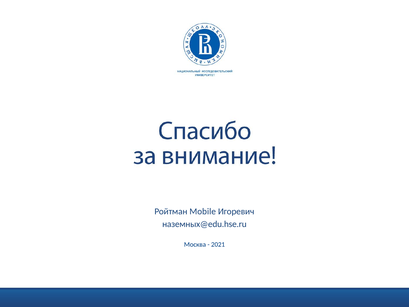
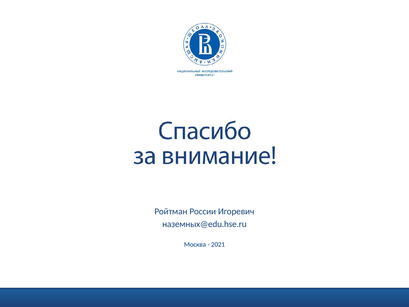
Mobile: Mobile -> России (203, 211)
